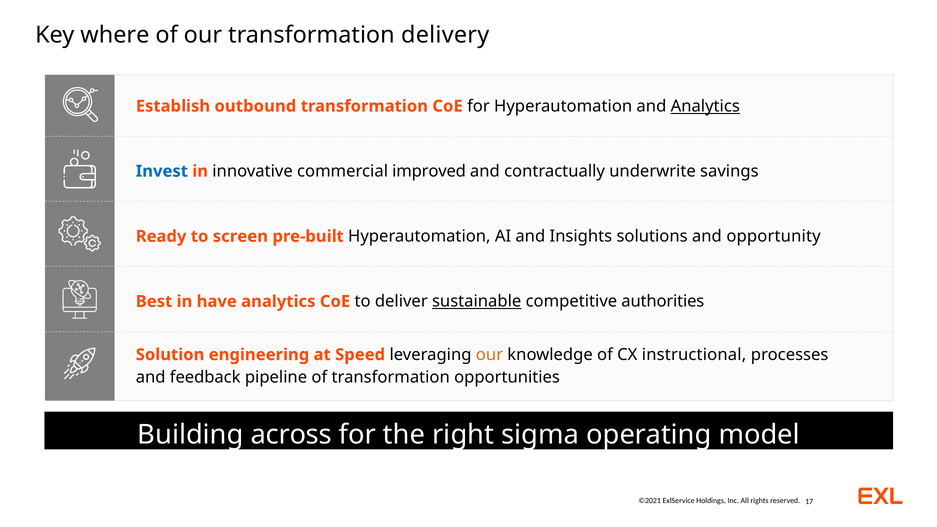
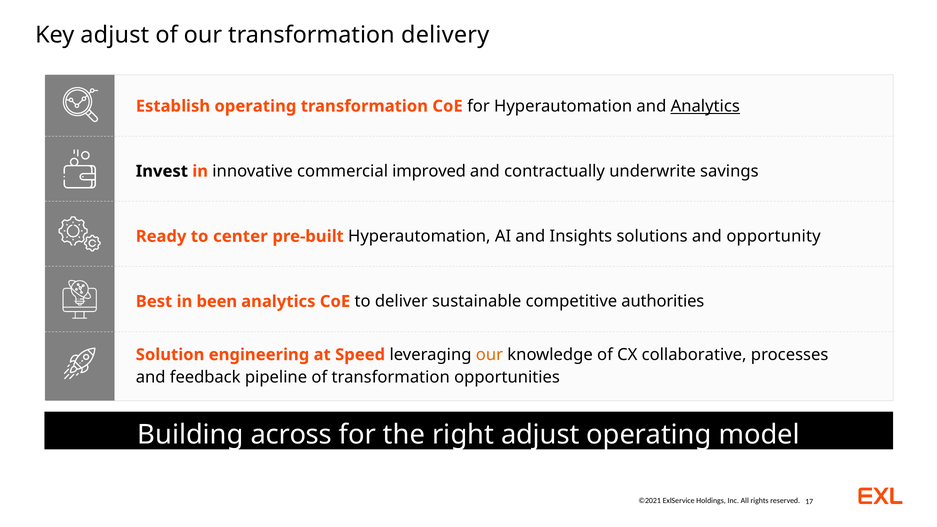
Key where: where -> adjust (115, 35)
Establish outbound: outbound -> operating (255, 106)
Invest colour: blue -> black (162, 171)
screen: screen -> center (240, 236)
have: have -> been (217, 301)
sustainable underline: present -> none (477, 301)
instructional: instructional -> collaborative (694, 355)
right sigma: sigma -> adjust (540, 435)
